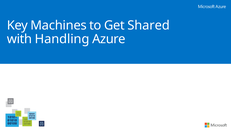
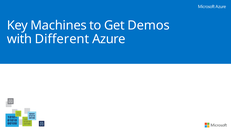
Shared: Shared -> Demos (149, 25)
Handling: Handling -> Different (62, 39)
